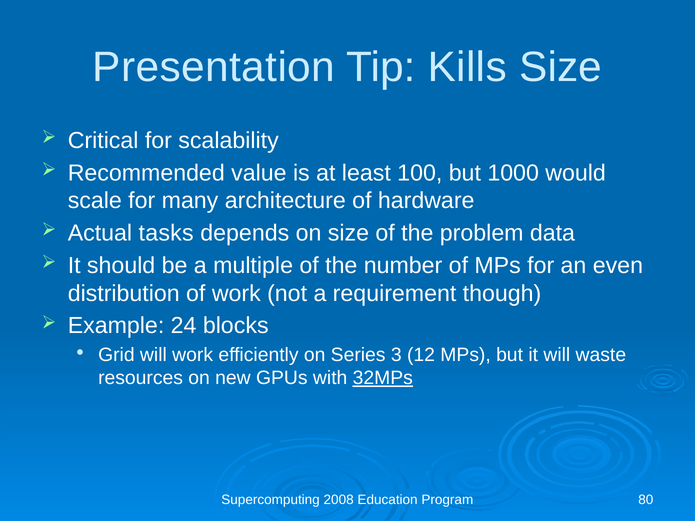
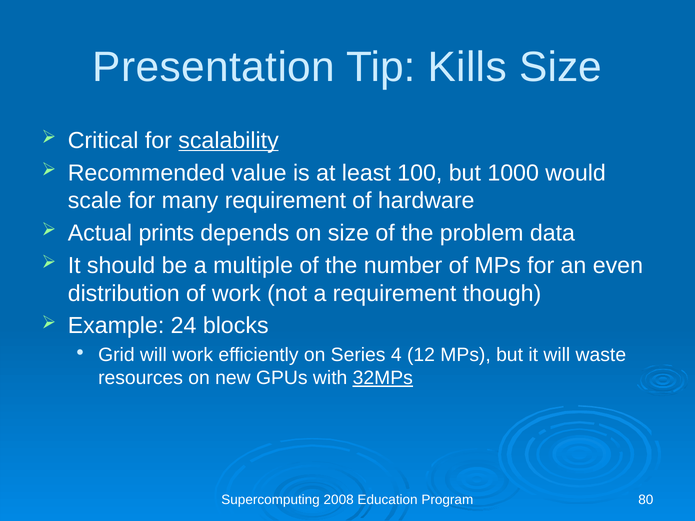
scalability underline: none -> present (229, 141)
many architecture: architecture -> requirement (285, 201)
tasks: tasks -> prints (166, 233)
3: 3 -> 4 (396, 355)
